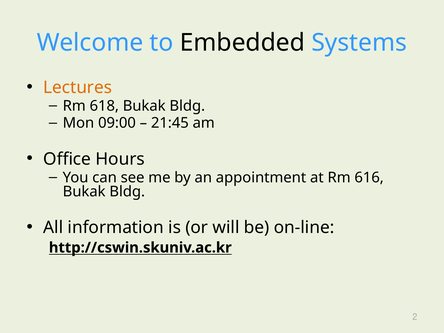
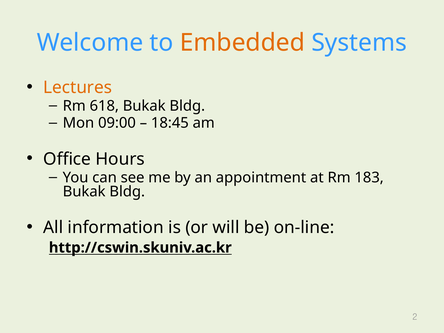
Embedded colour: black -> orange (242, 43)
21:45: 21:45 -> 18:45 (170, 123)
616: 616 -> 183 (369, 177)
